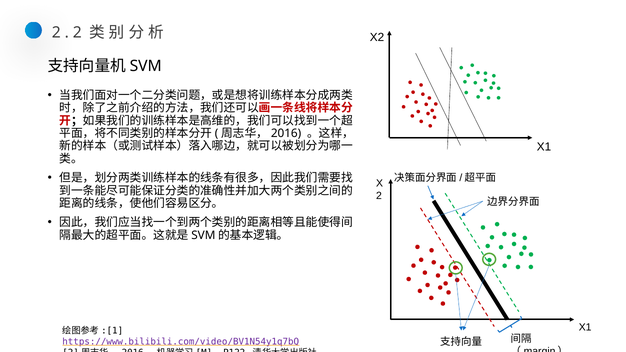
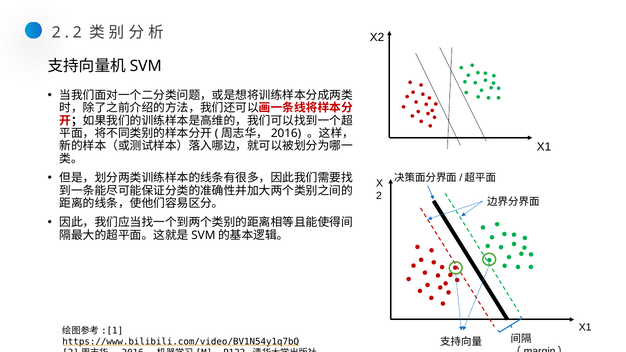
https://www.bilibili.com/video/BV1N54y1q7bQ colour: purple -> black (181, 342)
